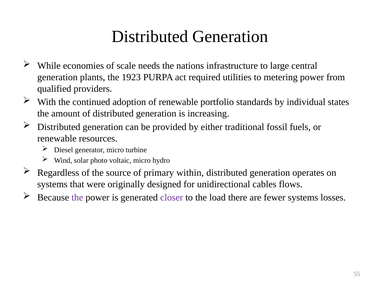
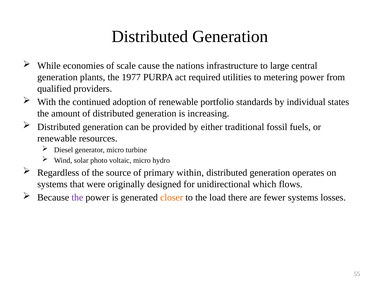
needs: needs -> cause (149, 66)
1923: 1923 -> 1977 (131, 77)
cables: cables -> which (264, 184)
closer colour: purple -> orange (172, 198)
